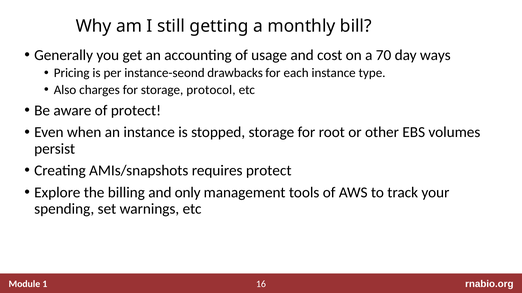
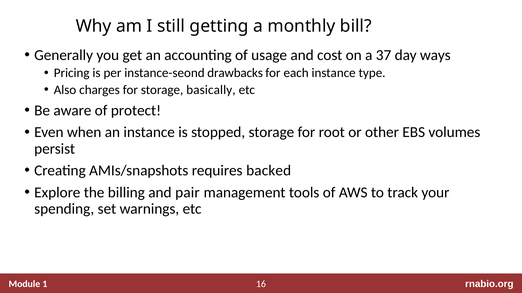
70: 70 -> 37 (384, 55)
protocol: protocol -> basically (211, 90)
requires protect: protect -> backed (269, 171)
only: only -> pair (187, 193)
